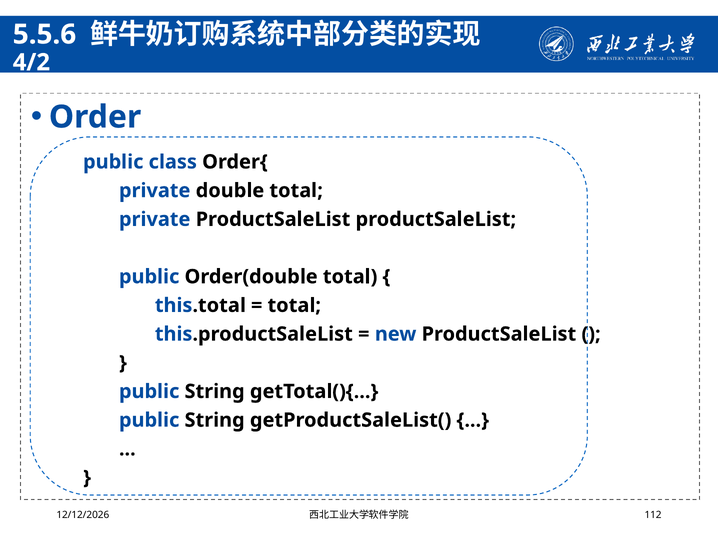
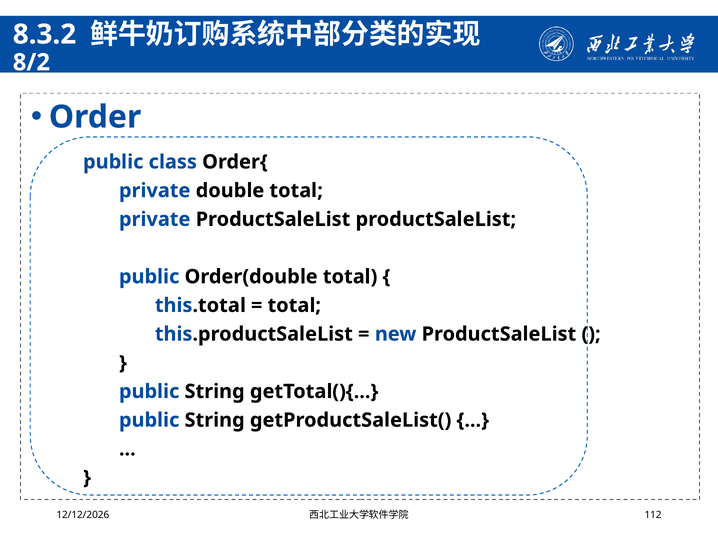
5.5.6: 5.5.6 -> 8.3.2 (44, 34)
4/2: 4/2 -> 8/2 (31, 62)
